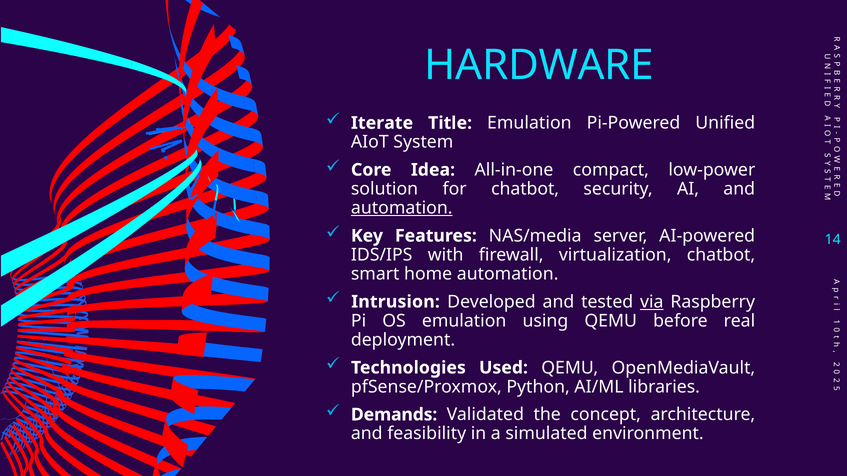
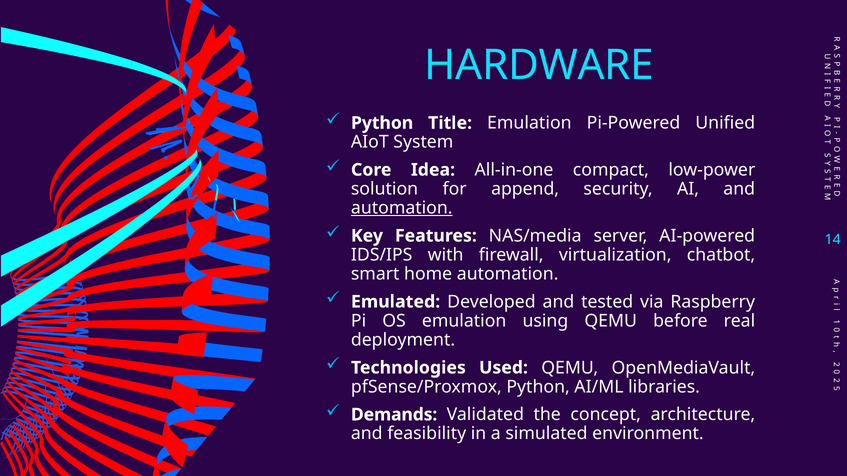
Iterate: Iterate -> Python (382, 123)
for chatbot: chatbot -> append (525, 189)
Intrusion: Intrusion -> Emulated (396, 302)
via underline: present -> none (652, 302)
